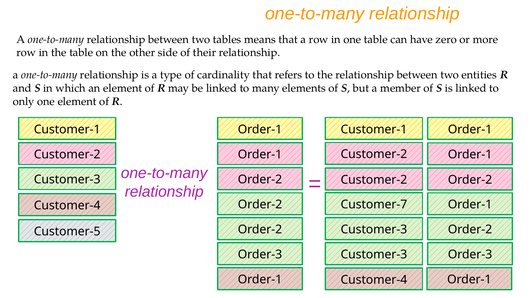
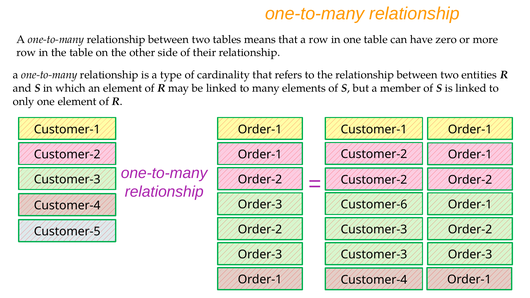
Customer-7: Customer-7 -> Customer-6 (374, 205)
Order-2: Order-2 -> Order-3 (260, 205)
